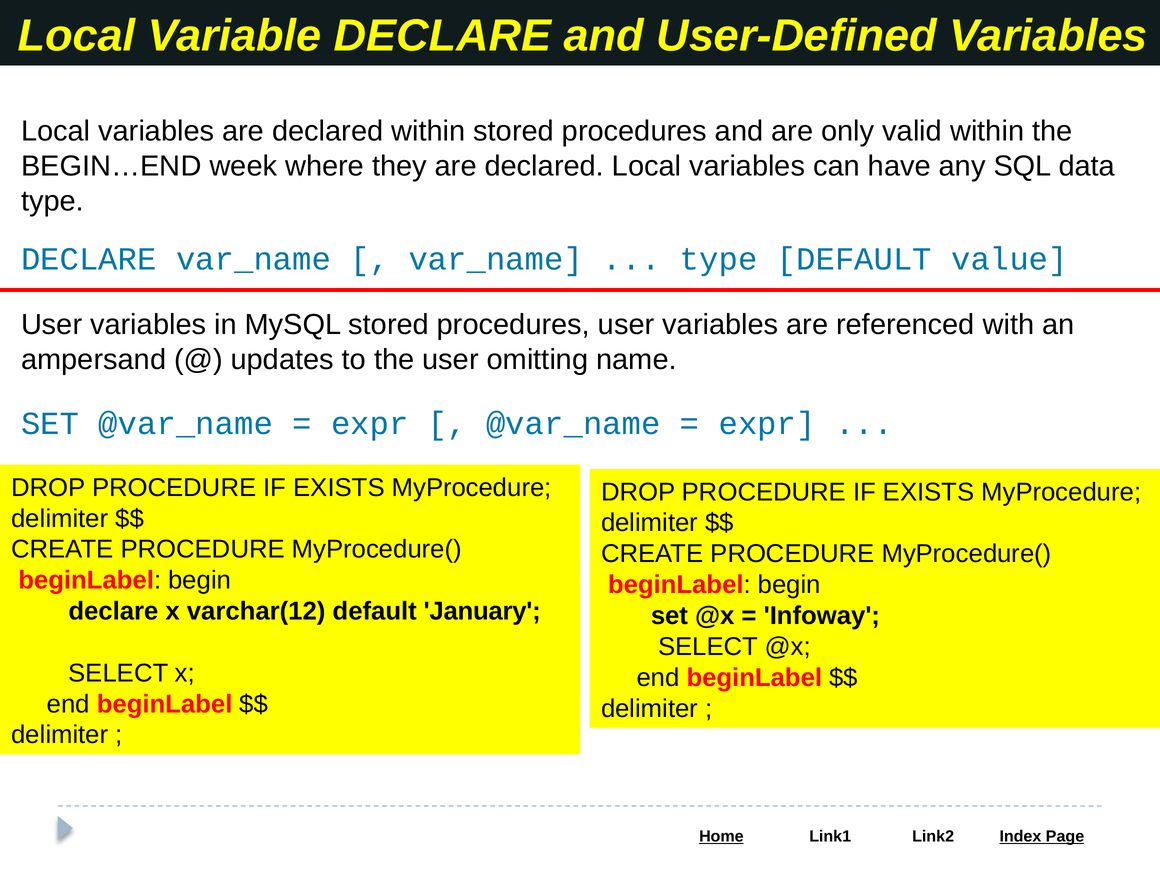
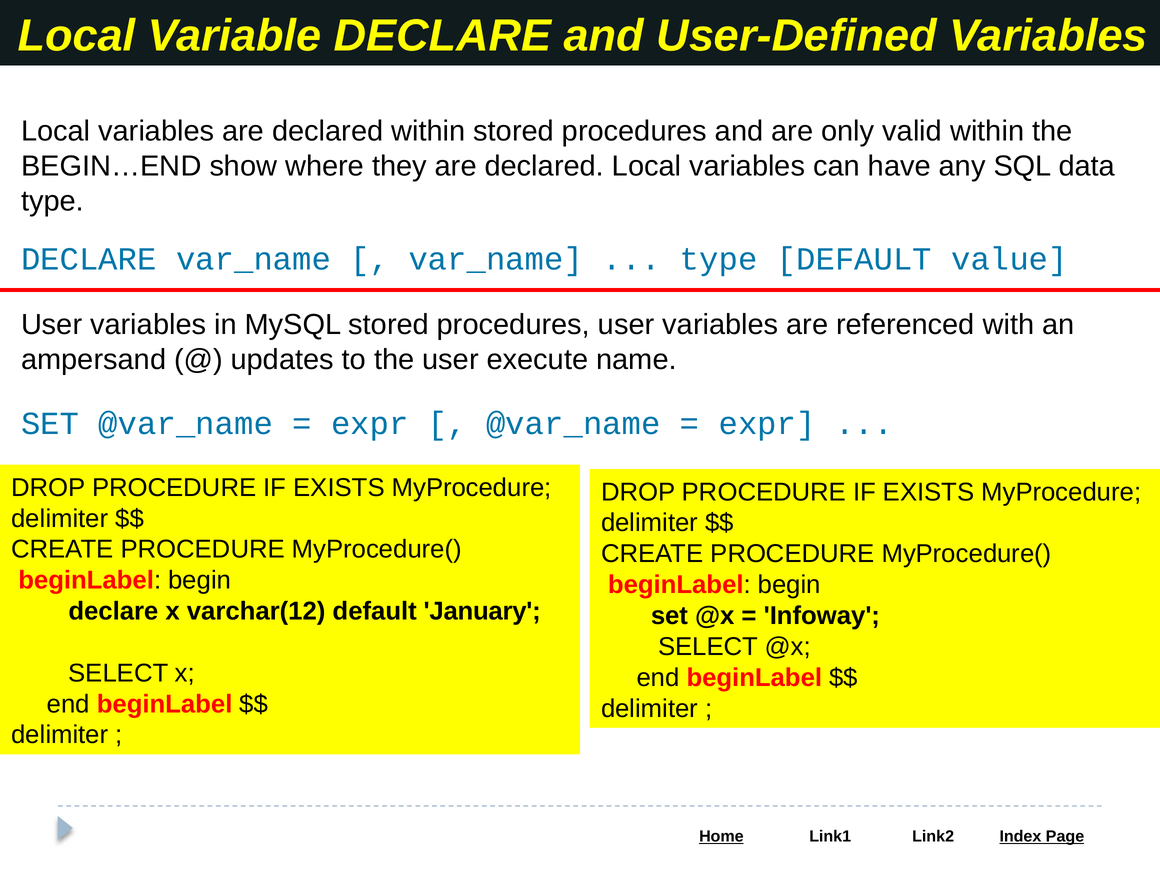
week: week -> show (243, 166)
omitting: omitting -> execute (537, 360)
